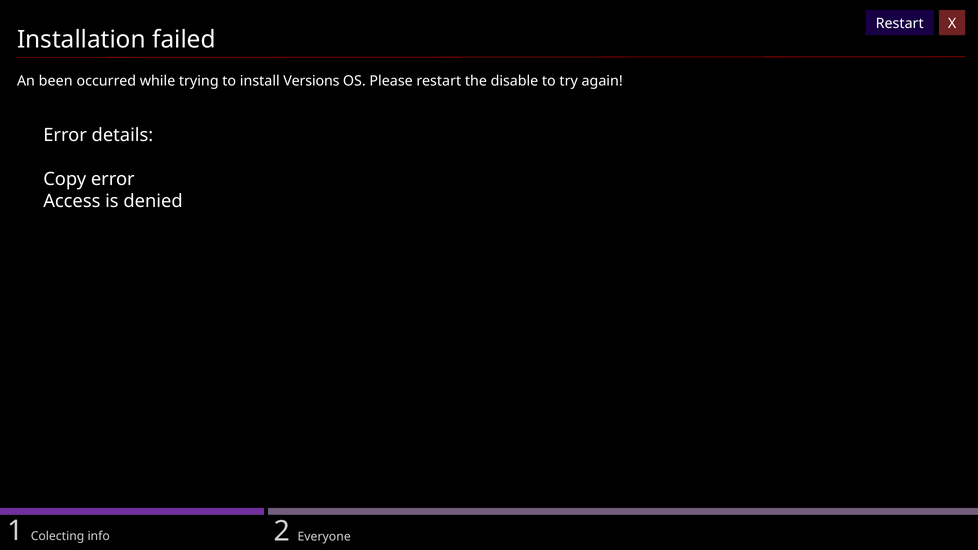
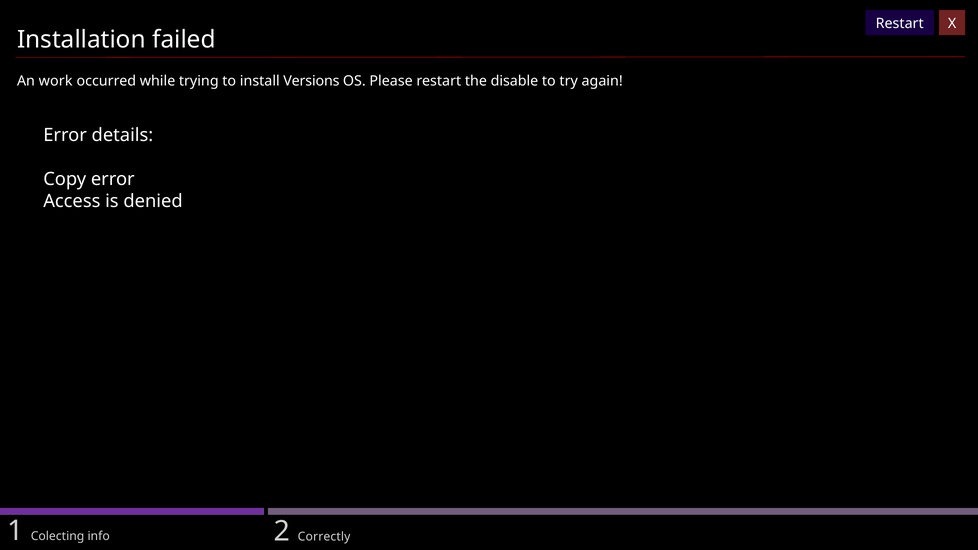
been: been -> work (56, 81)
Everyone: Everyone -> Correctly (324, 537)
